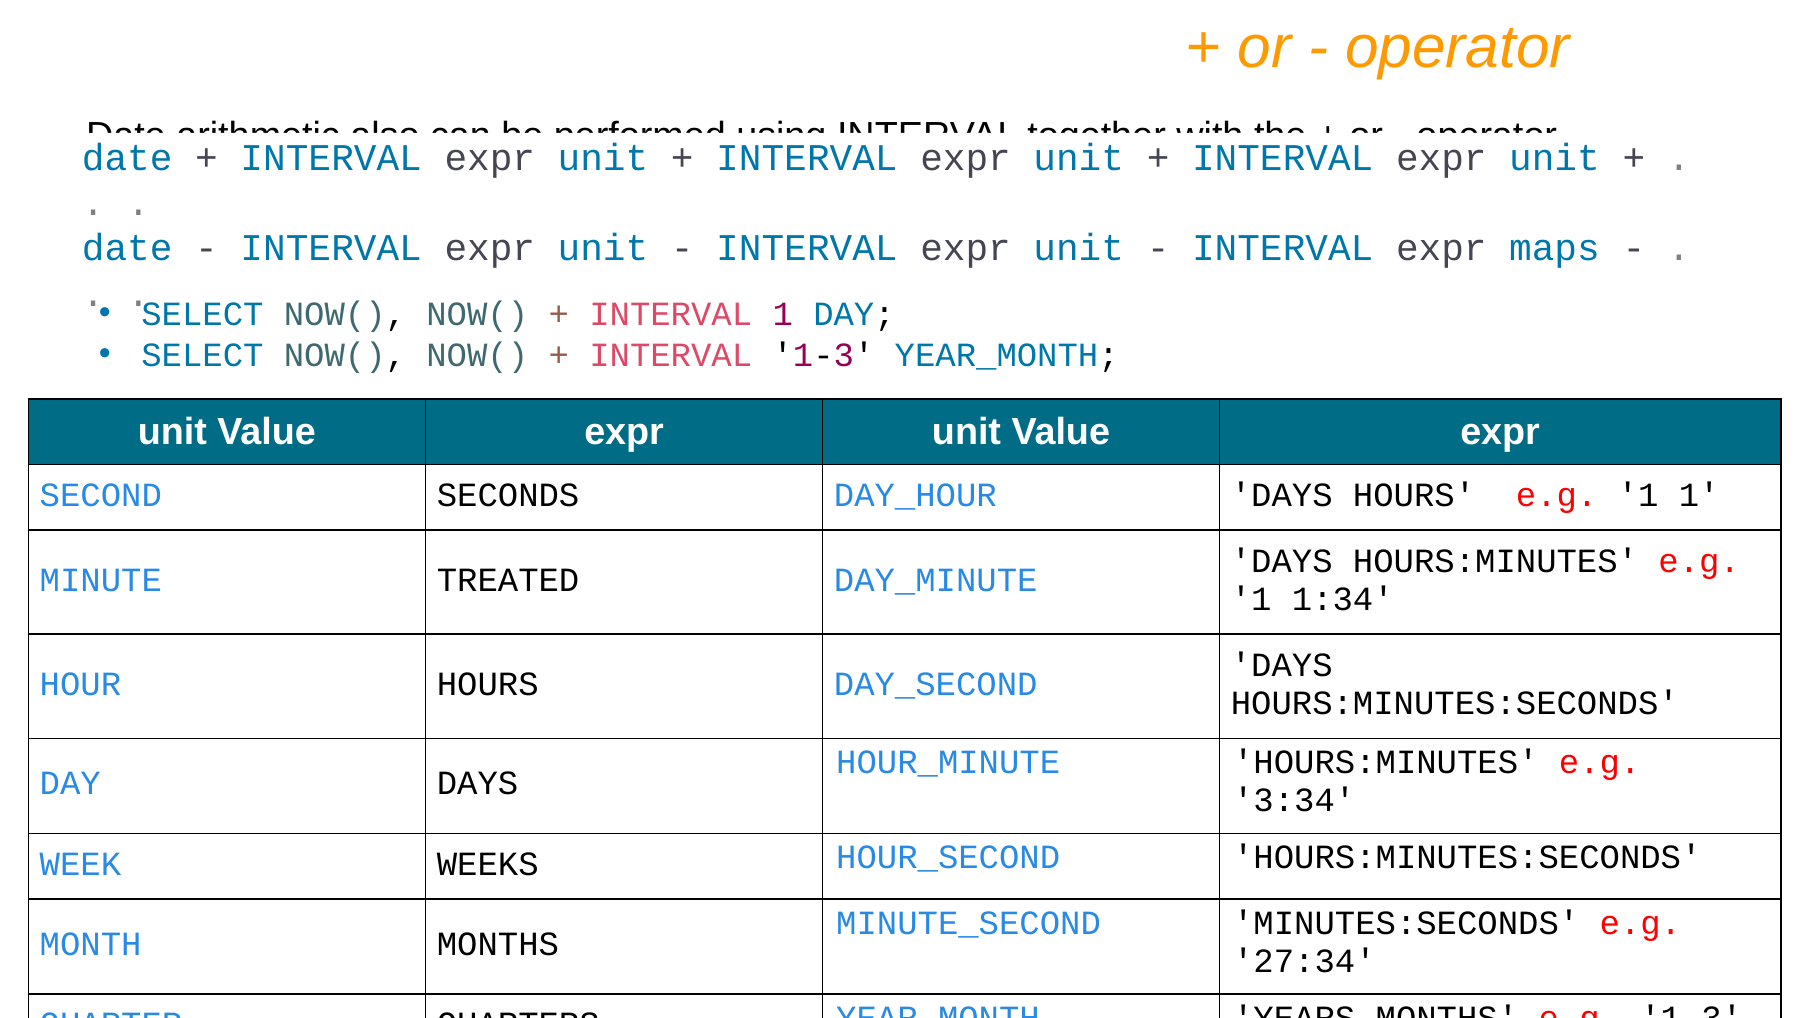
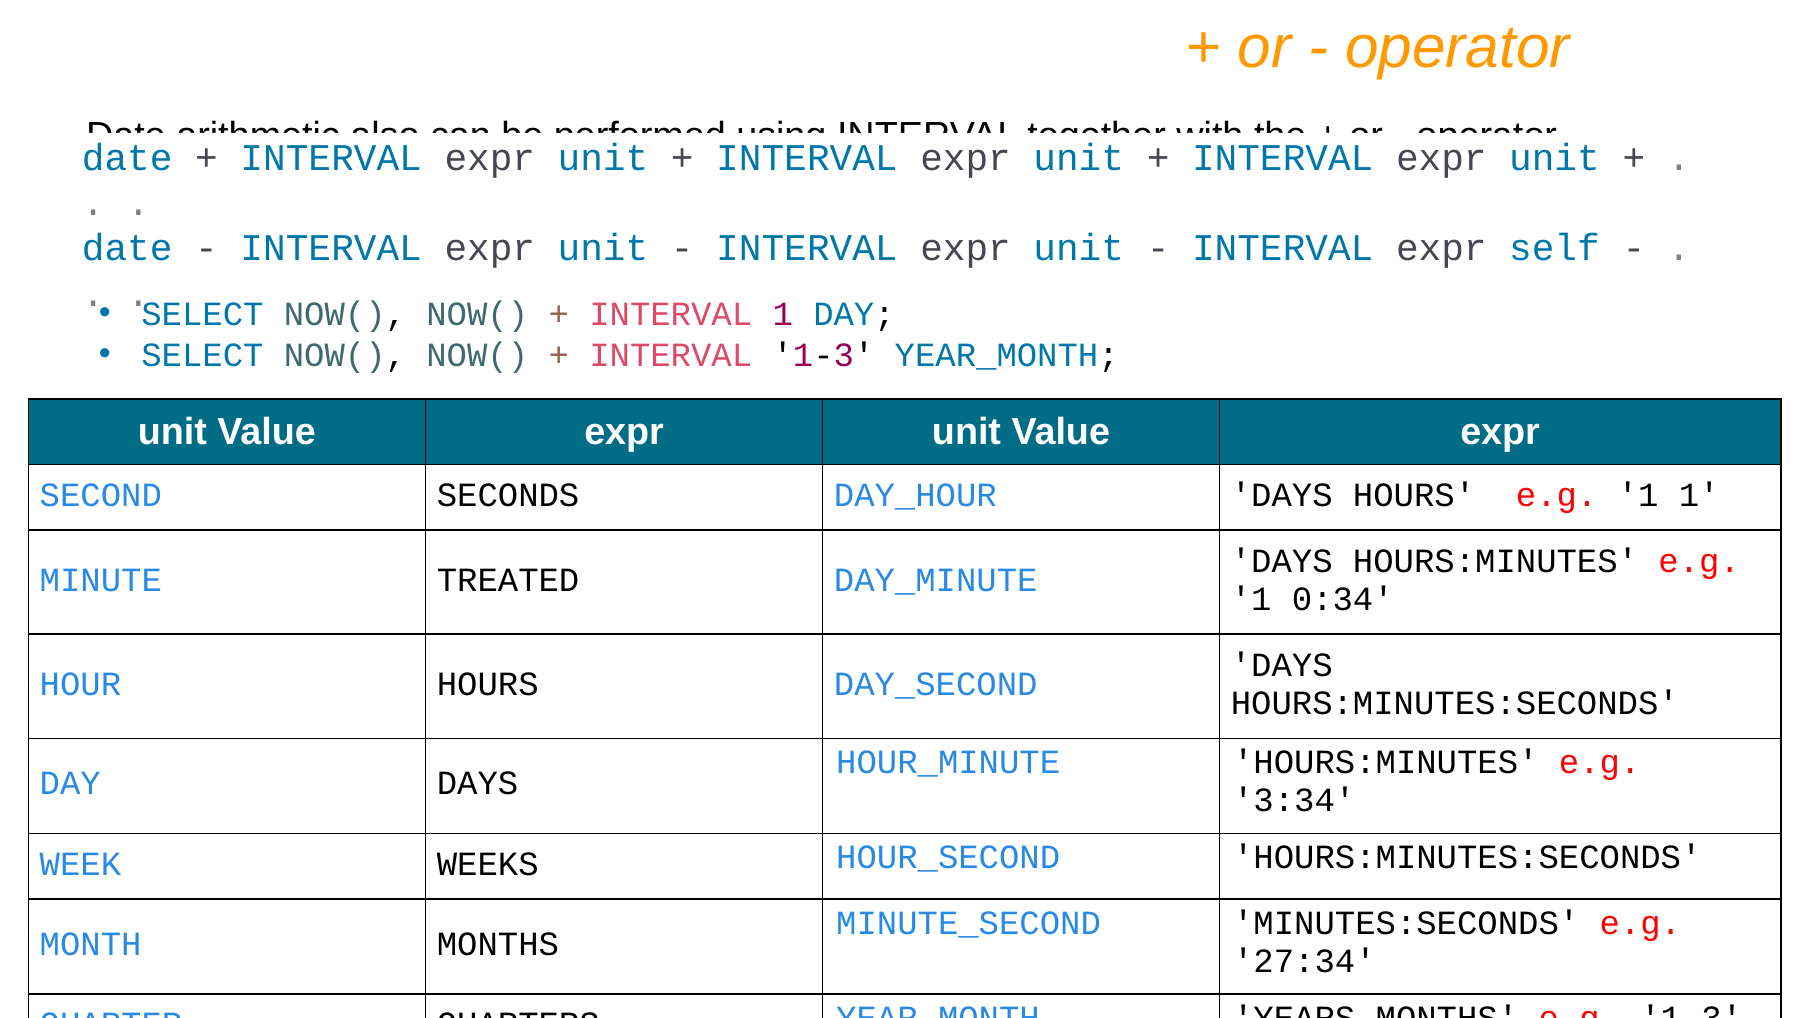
maps: maps -> self (1554, 249)
1:34: 1:34 -> 0:34 (1343, 599)
